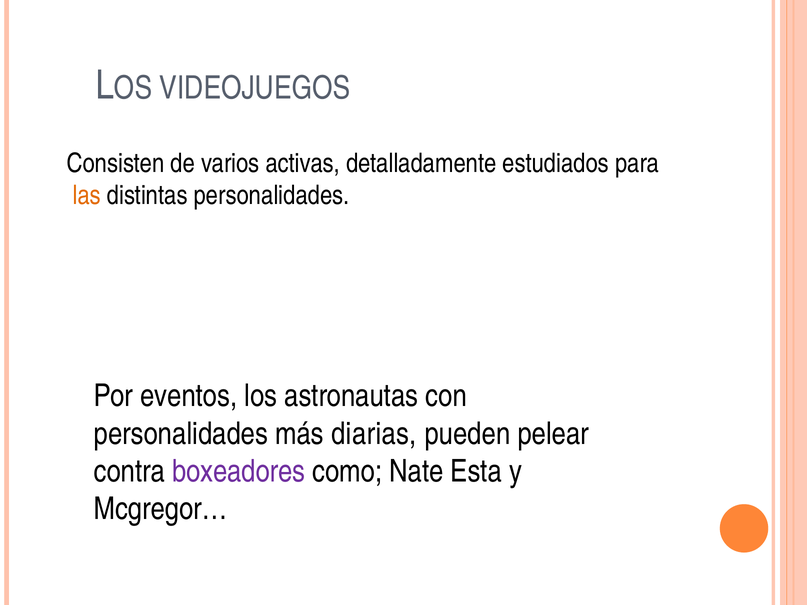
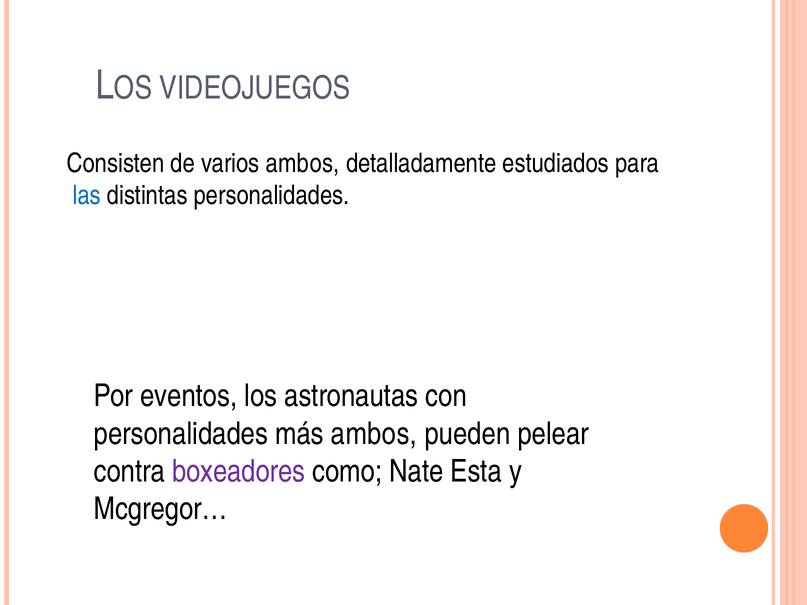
varios activas: activas -> ambos (303, 163)
las colour: orange -> blue (87, 196)
más diarias: diarias -> ambos (374, 434)
